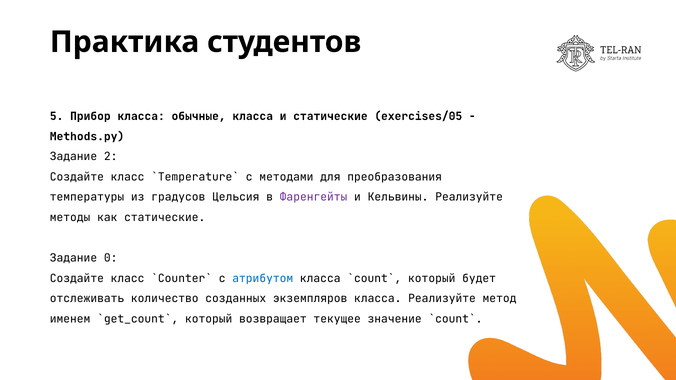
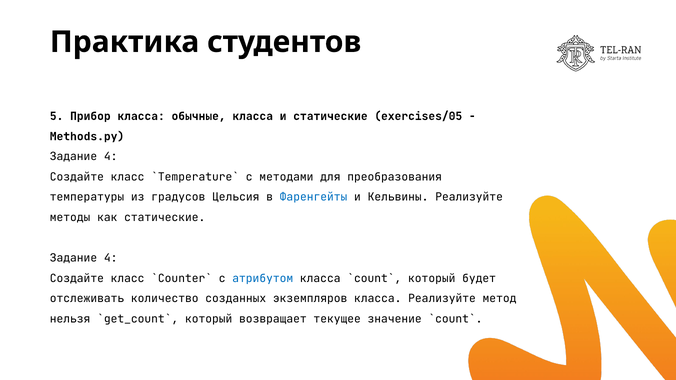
2: 2 -> 4 (111, 157)
Фаренгейты colour: purple -> blue (314, 197)
0: 0 -> 4 (111, 258)
именем: именем -> нельзя (70, 319)
